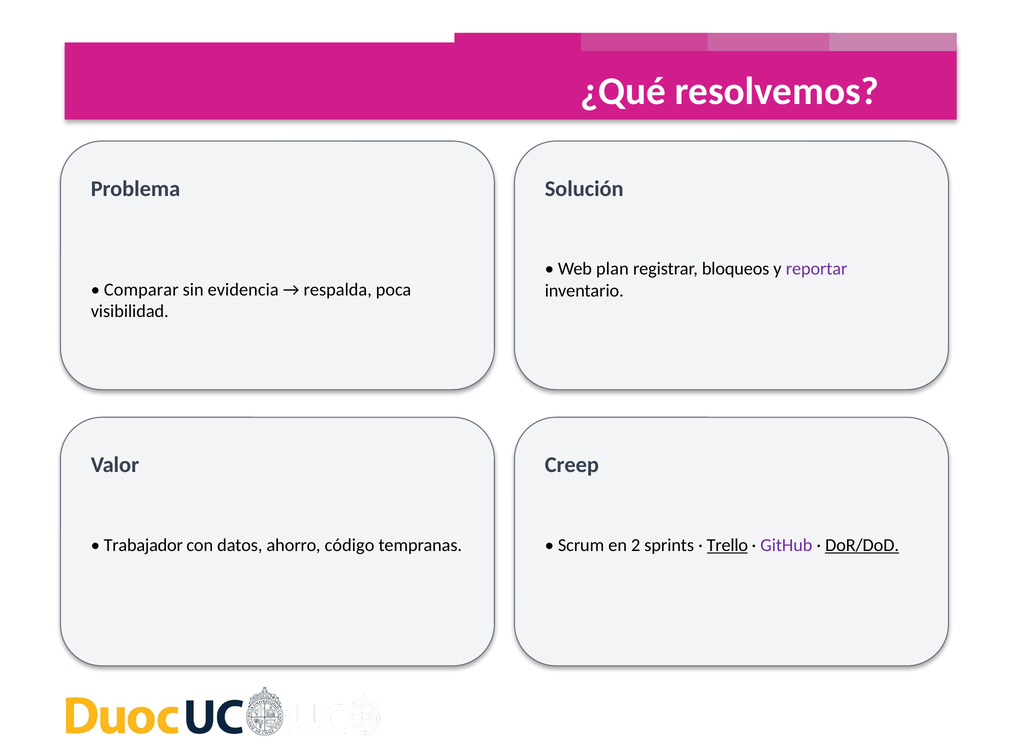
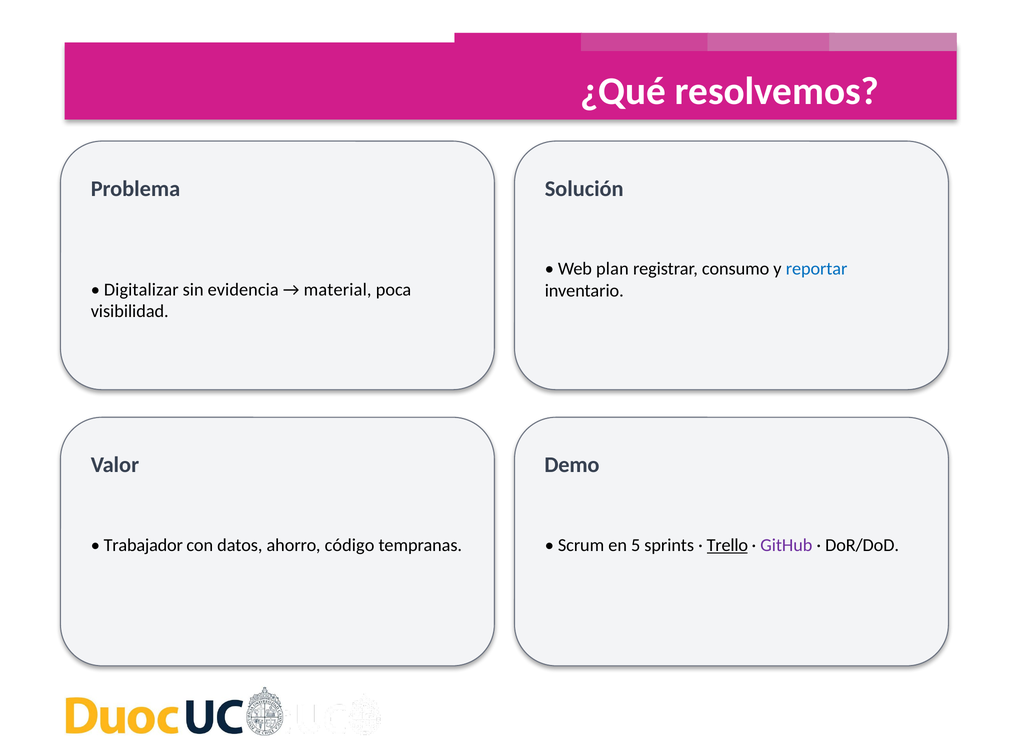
bloqueos: bloqueos -> consumo (736, 269)
reportar colour: purple -> blue (817, 269)
Comparar: Comparar -> Digitalizar (141, 290)
respalda: respalda -> material (338, 290)
Creep: Creep -> Demo (572, 465)
2: 2 -> 5 (636, 546)
DoR/DoD underline: present -> none (862, 546)
